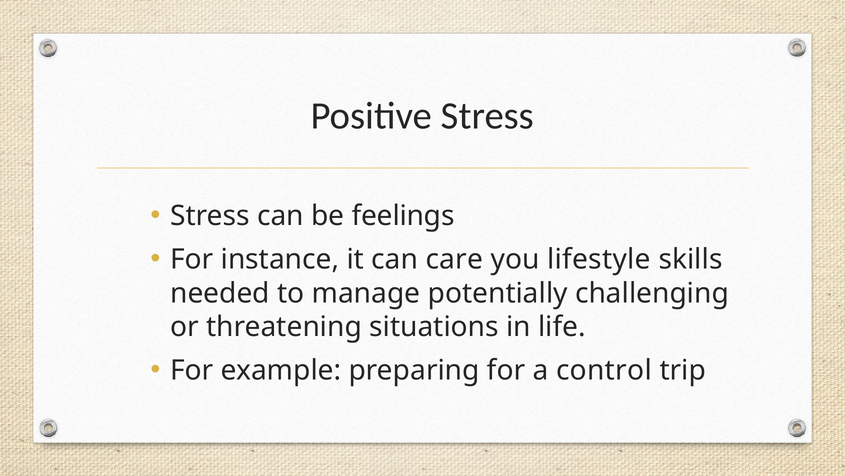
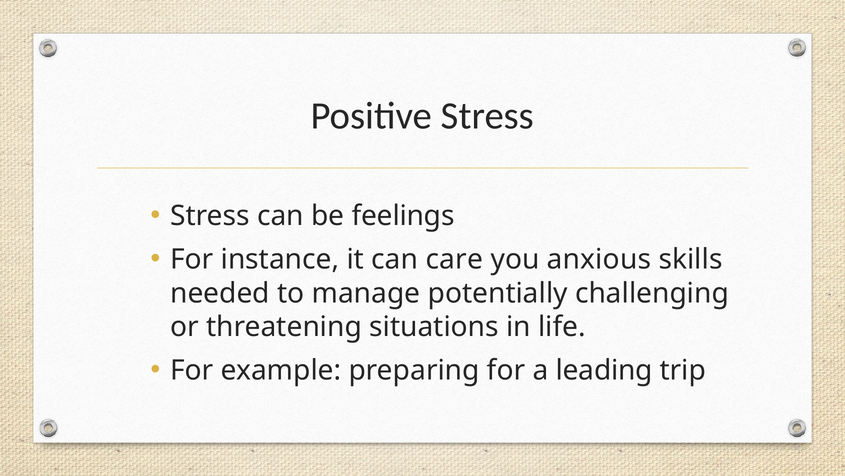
lifestyle: lifestyle -> anxious (599, 259)
control: control -> leading (604, 370)
